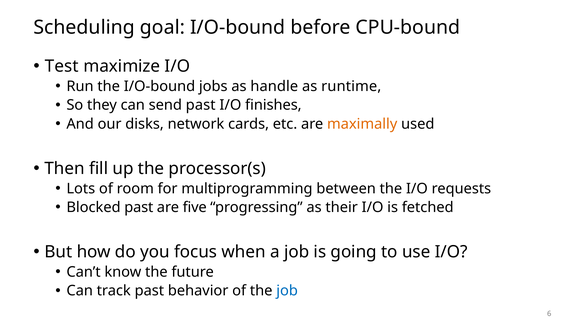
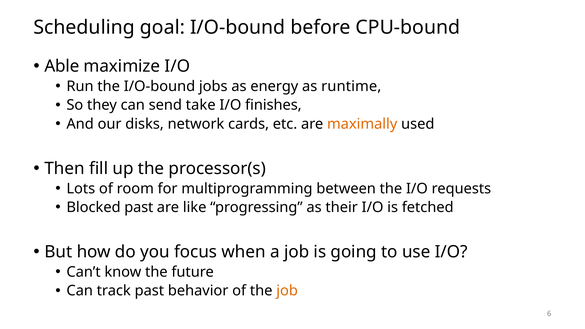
Test: Test -> Able (62, 66)
handle: handle -> energy (274, 86)
send past: past -> take (201, 105)
five: five -> like (195, 207)
job colour: blue -> orange (287, 291)
